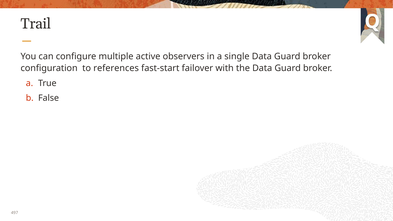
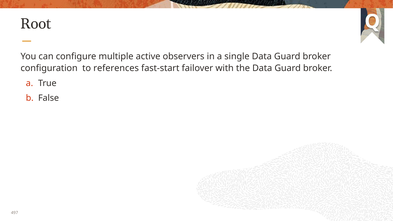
Trail: Trail -> Root (36, 24)
